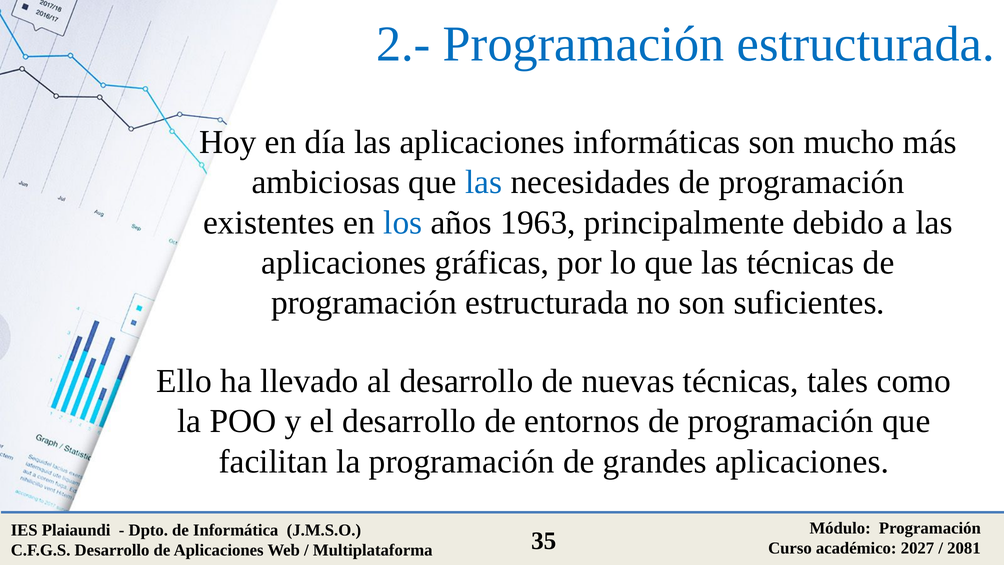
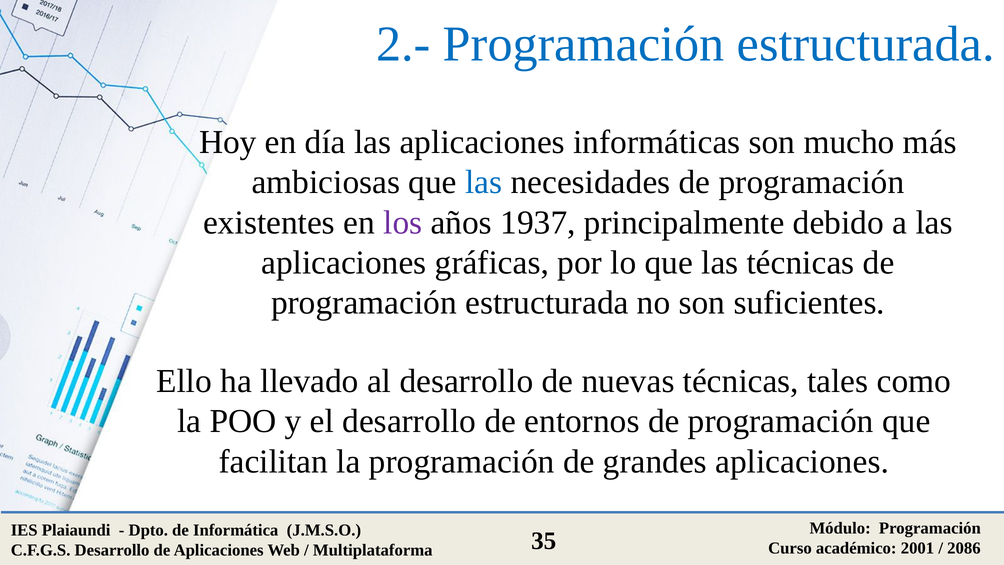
los colour: blue -> purple (403, 222)
1963: 1963 -> 1937 (538, 222)
2027: 2027 -> 2001 (917, 548)
2081: 2081 -> 2086 (964, 548)
